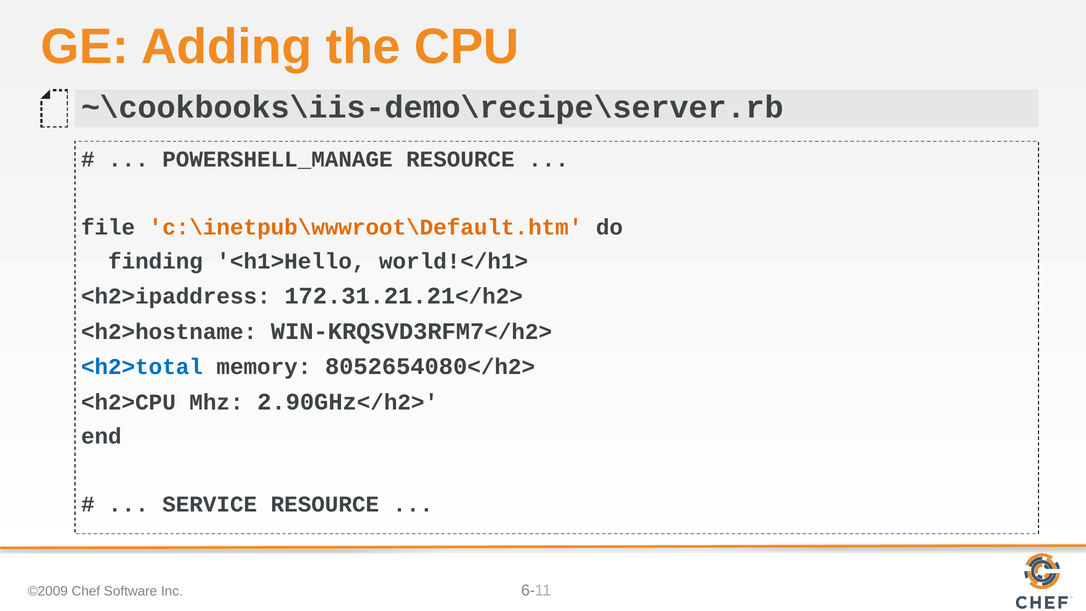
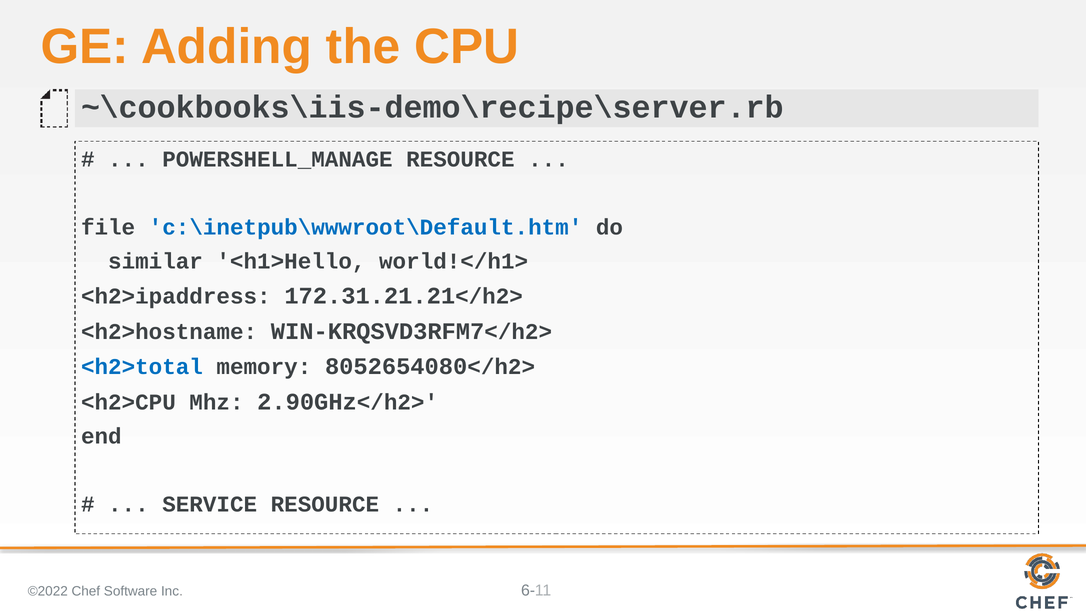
c:\inetpub\wwwroot\Default.htm colour: orange -> blue (366, 227)
finding: finding -> similar (155, 261)
©2009: ©2009 -> ©2022 (48, 591)
